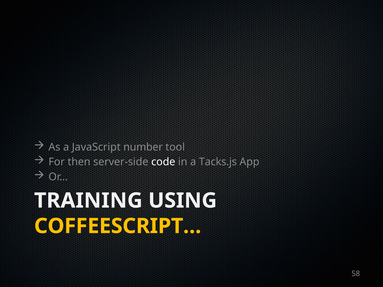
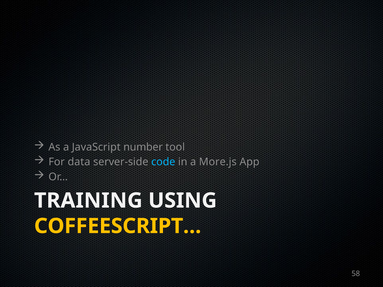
then: then -> data (79, 162)
code colour: white -> light blue (163, 162)
Tacks.js: Tacks.js -> More.js (218, 162)
